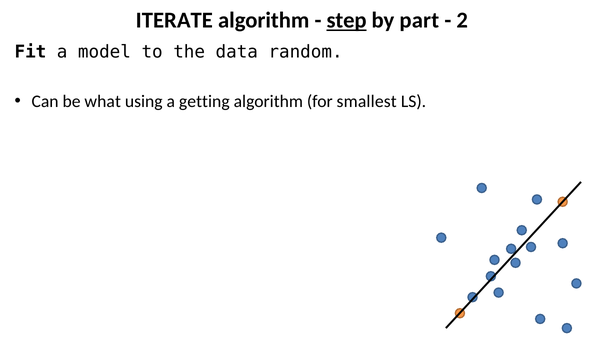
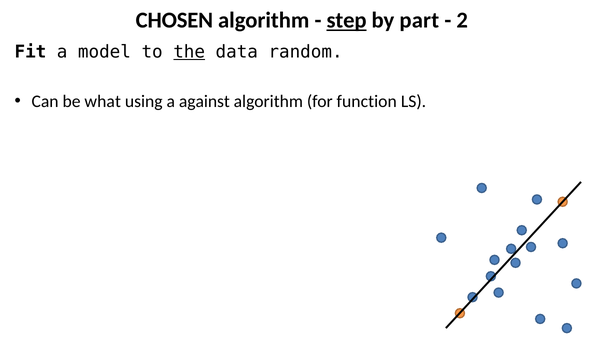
ITERATE: ITERATE -> CHOSEN (174, 20)
the underline: none -> present (189, 52)
getting: getting -> against (204, 101)
smallest: smallest -> function (367, 101)
